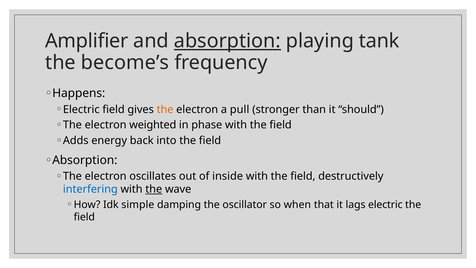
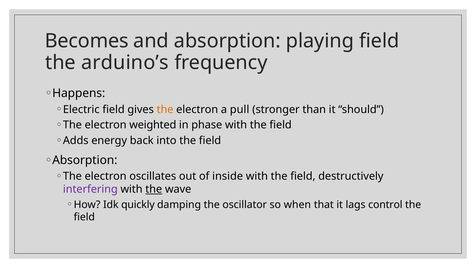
Amplifier: Amplifier -> Becomes (87, 41)
absorption underline: present -> none (227, 41)
playing tank: tank -> field (379, 41)
become’s: become’s -> arduino’s (125, 62)
interfering colour: blue -> purple (90, 189)
simple: simple -> quickly (138, 204)
lags electric: electric -> control (385, 204)
